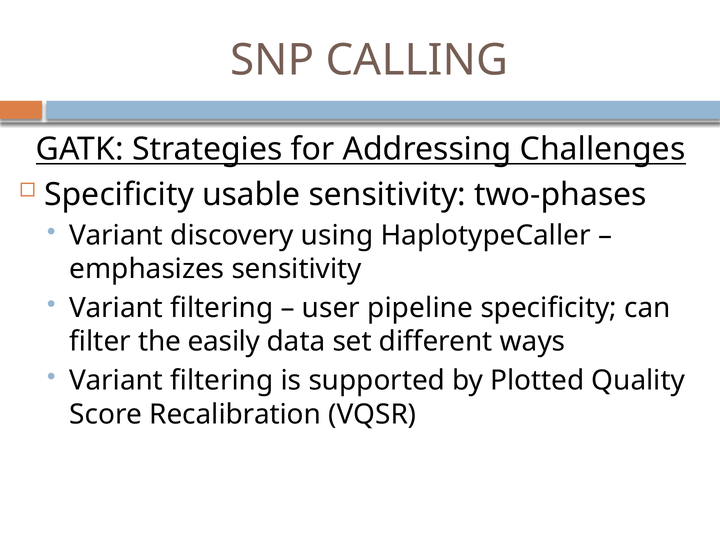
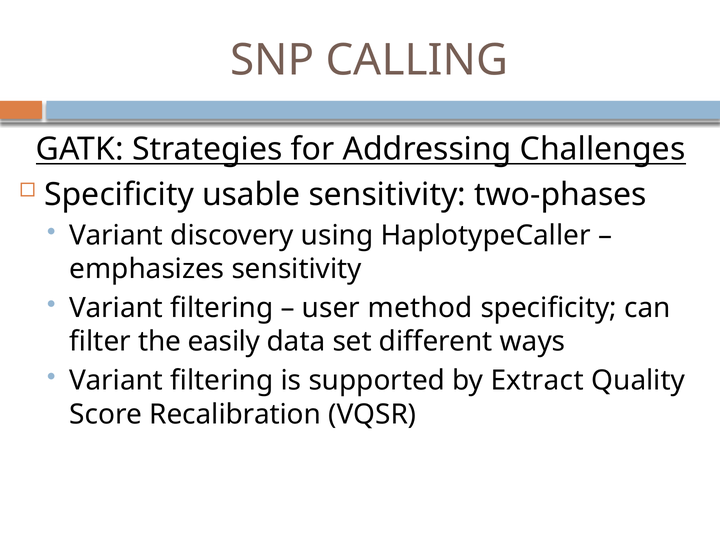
pipeline: pipeline -> method (420, 308)
Plotted: Plotted -> Extract (537, 381)
